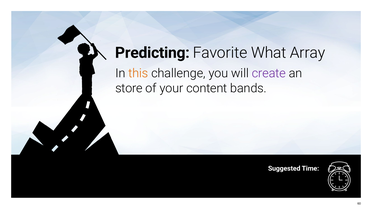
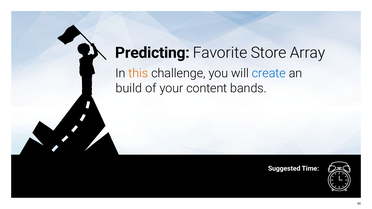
What: What -> Store (269, 53)
create colour: purple -> blue (269, 73)
store: store -> build (129, 88)
